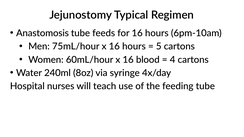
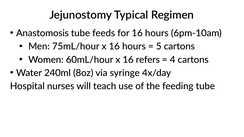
blood: blood -> refers (148, 60)
